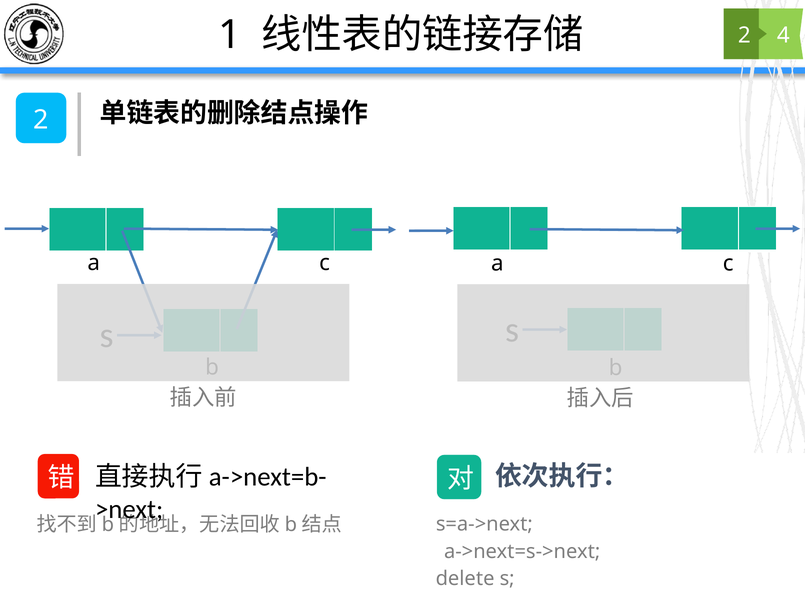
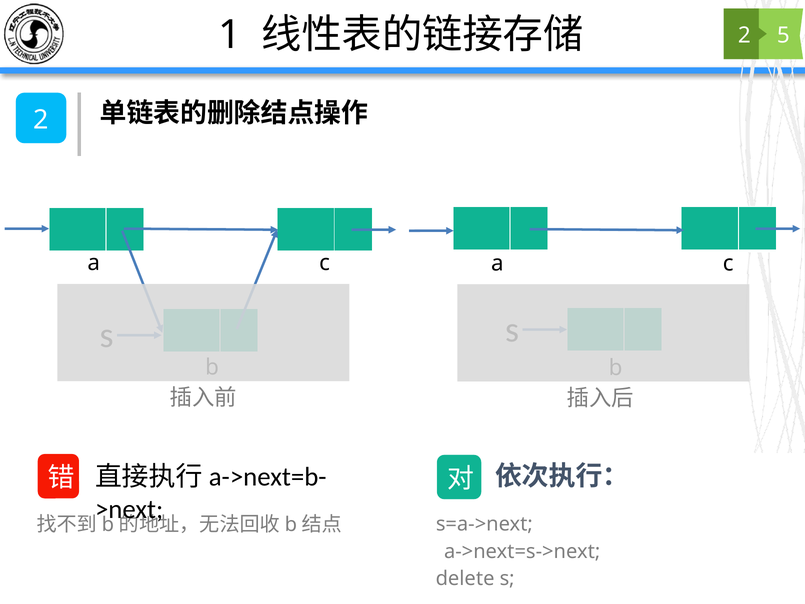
4: 4 -> 5 (783, 35)
